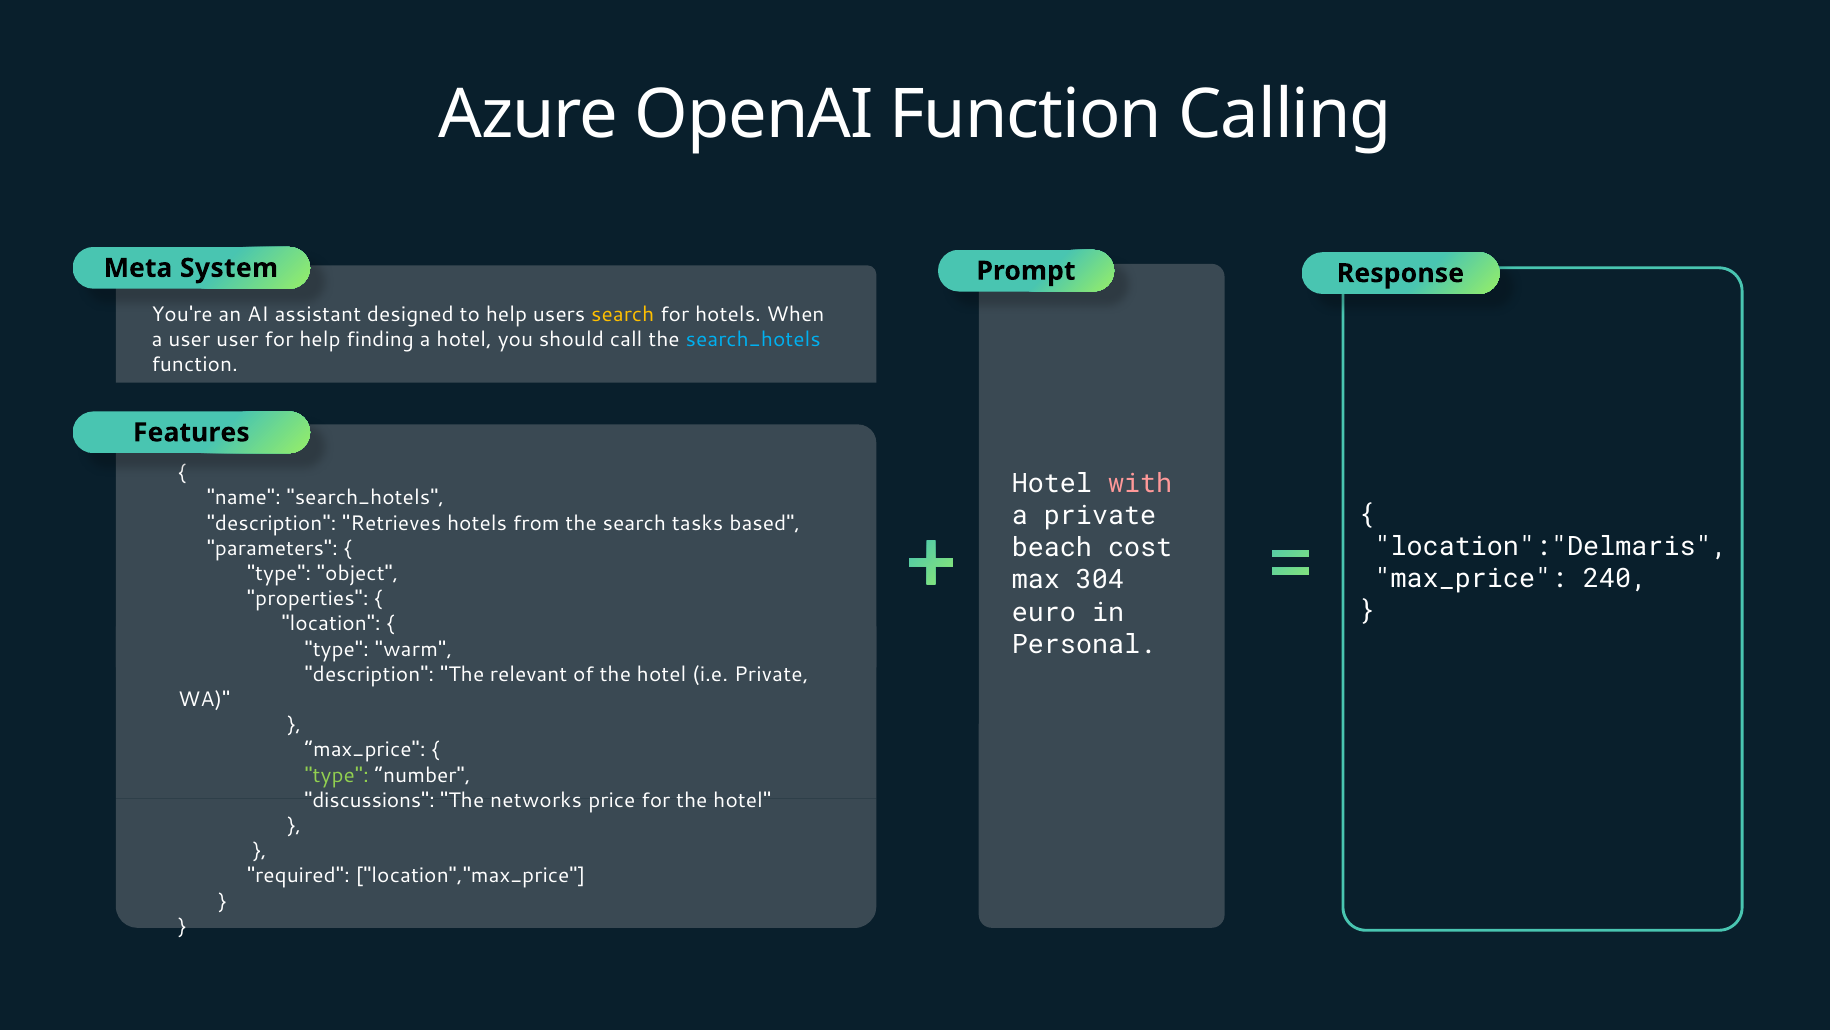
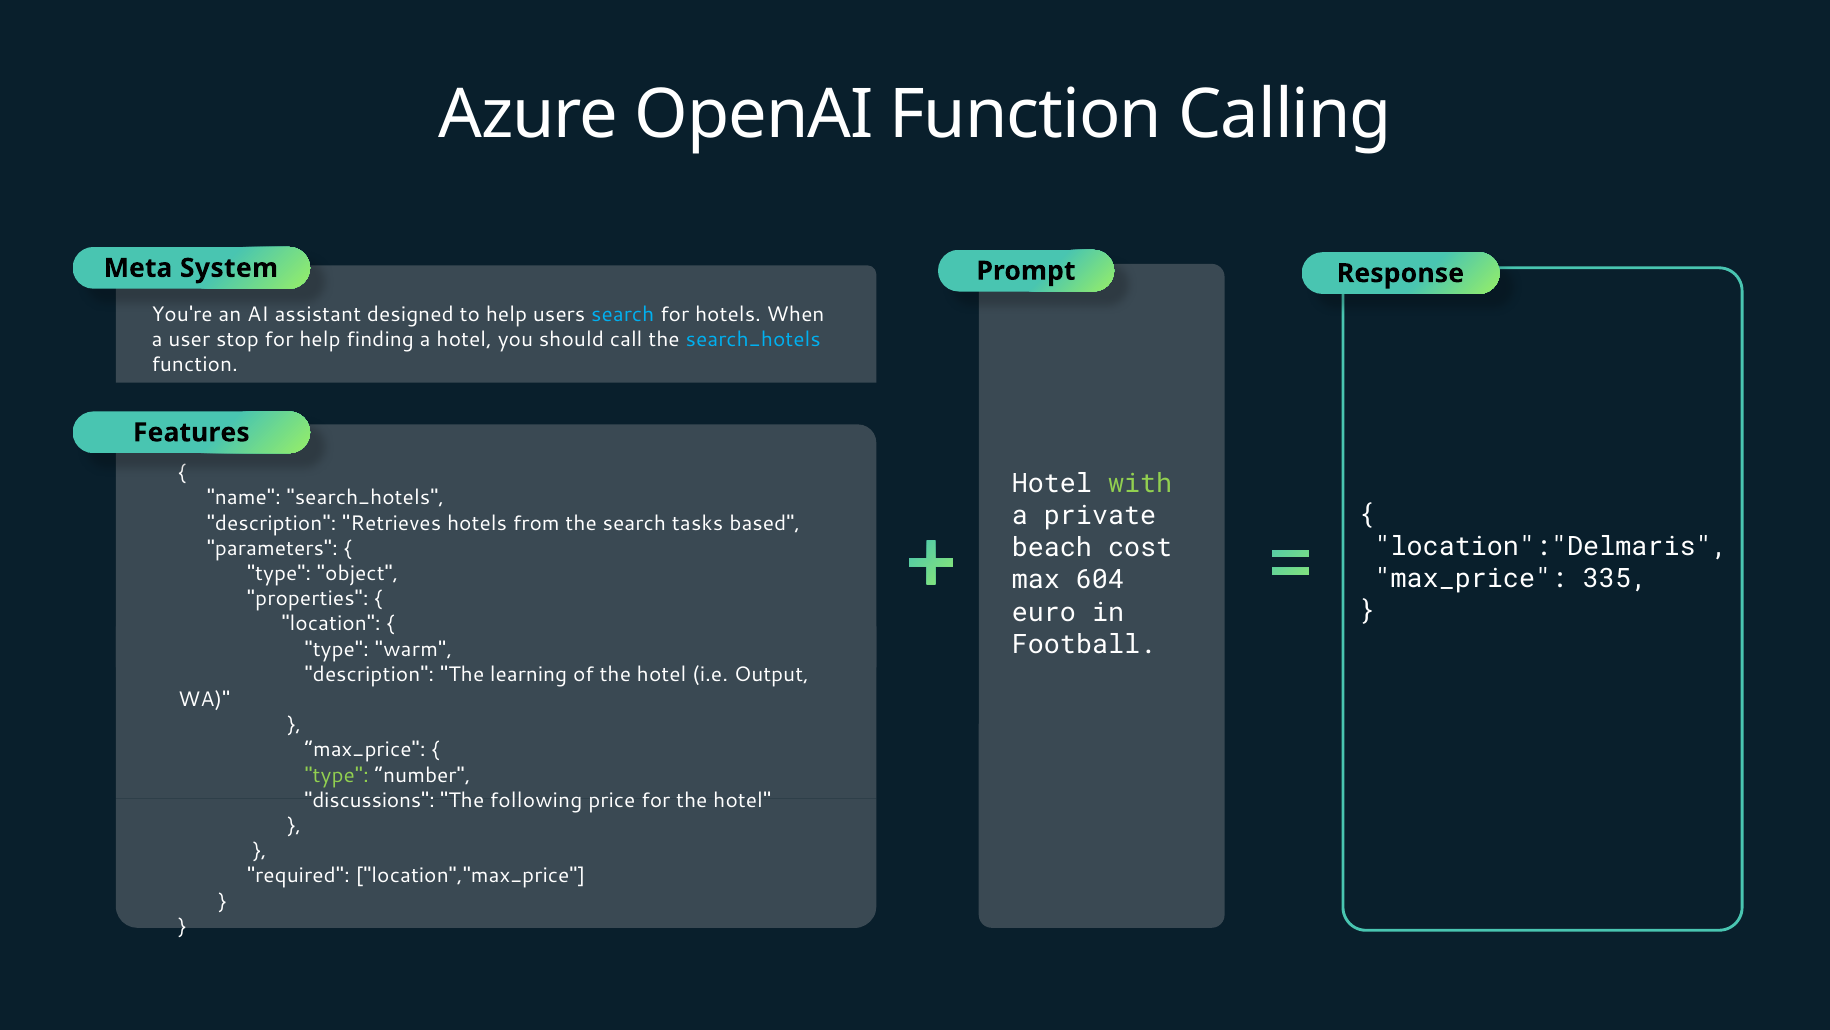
search colour: yellow -> light blue (623, 314)
user user: user -> stop (237, 339)
with colour: pink -> light green (1140, 484)
240: 240 -> 335 (1615, 578)
304: 304 -> 604 (1100, 580)
Personal: Personal -> Football (1084, 644)
relevant: relevant -> learning (529, 674)
i.e Private: Private -> Output (772, 674)
networks: networks -> following (536, 800)
